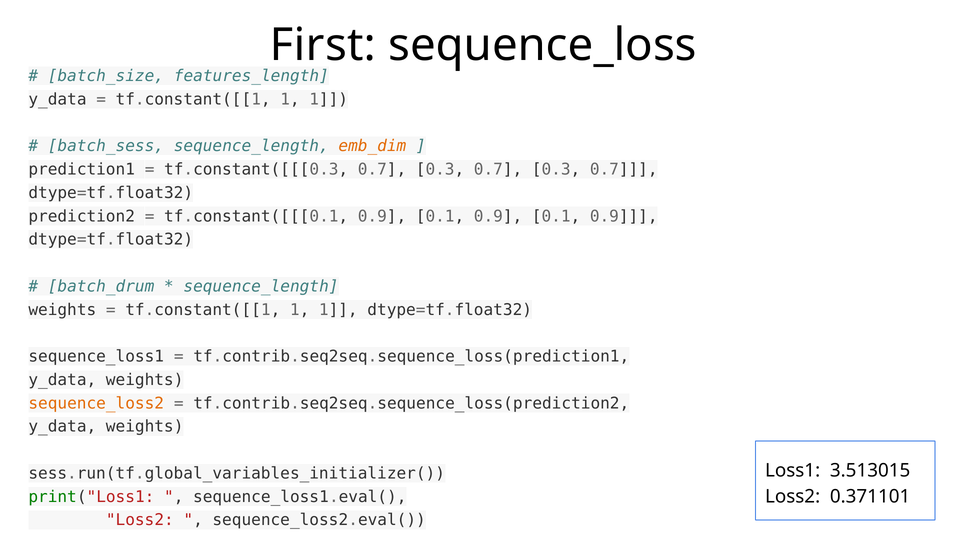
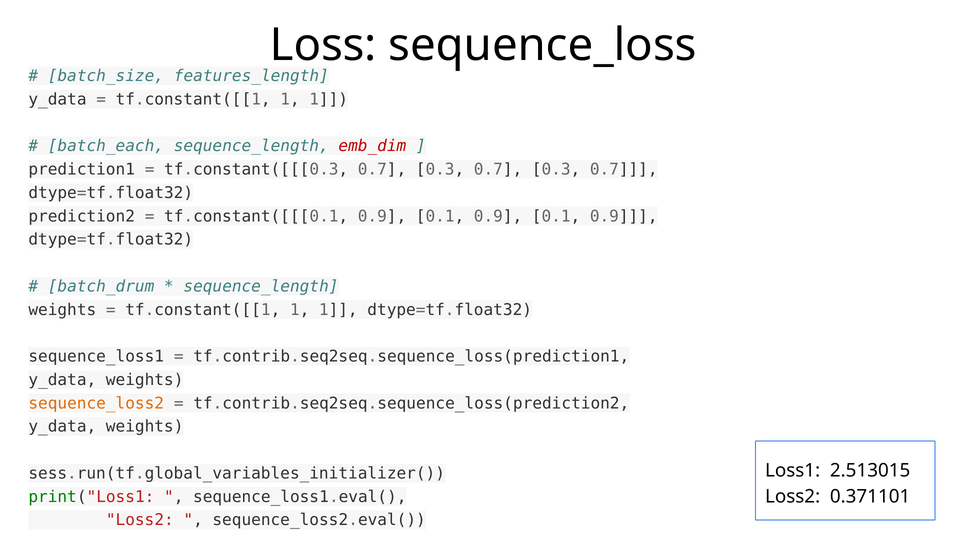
First: First -> Loss (323, 45)
batch_sess: batch_sess -> batch_each (106, 146)
emb_dim colour: orange -> red (372, 146)
3.513015: 3.513015 -> 2.513015 (870, 470)
